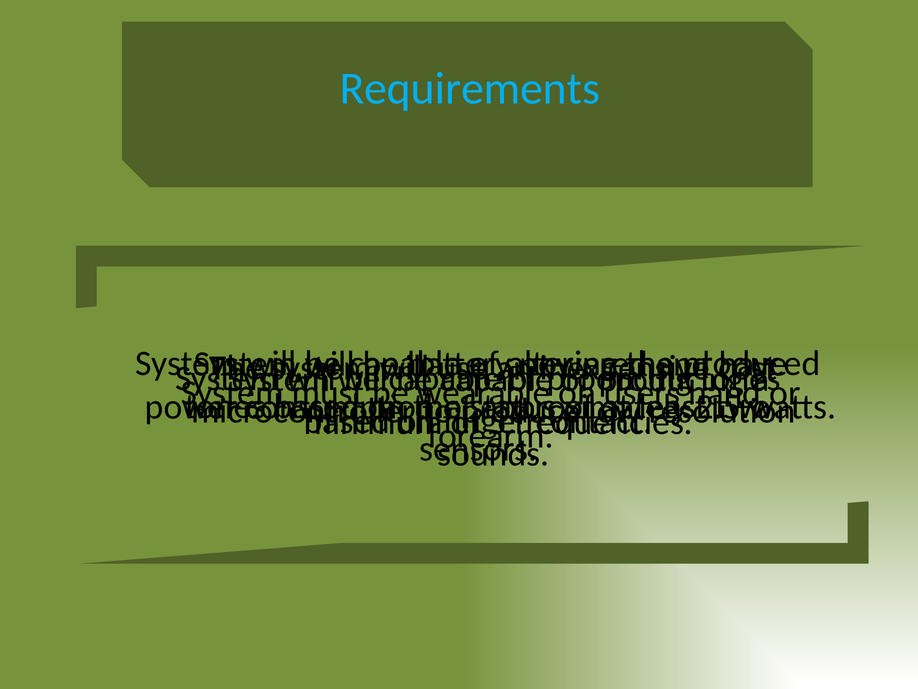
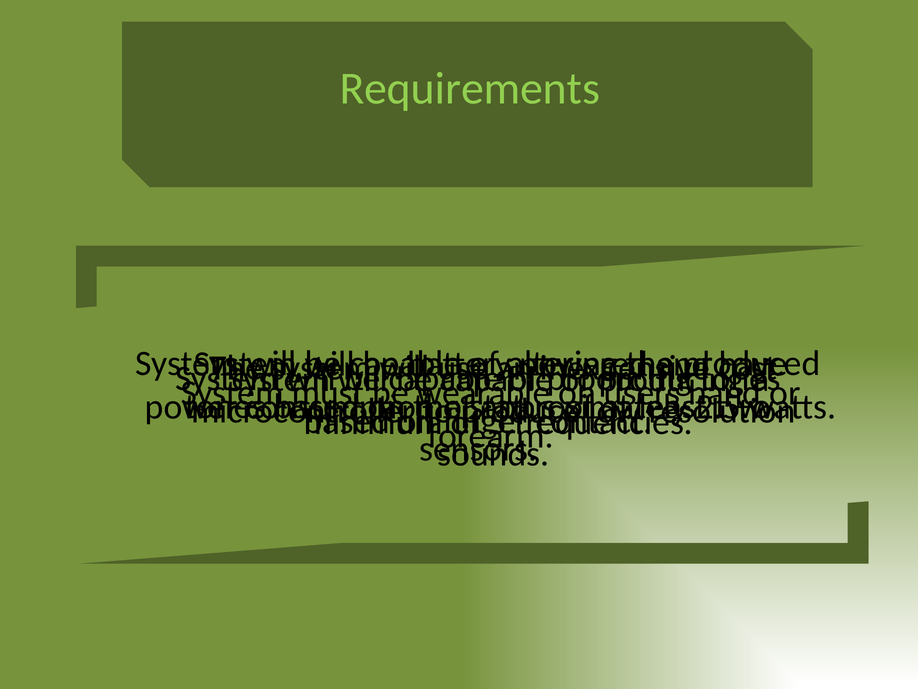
Requirements colour: light blue -> light green (470, 89)
